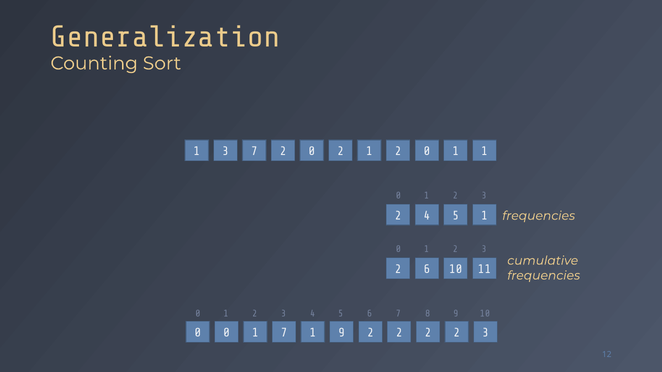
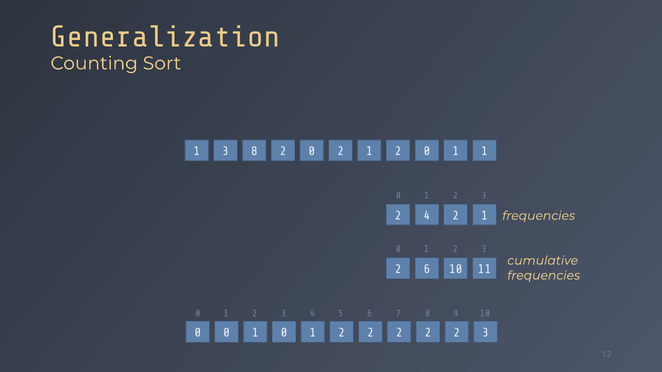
3 7: 7 -> 8 (254, 151)
2 4 5: 5 -> 2 (456, 216)
1 7: 7 -> 0 (284, 333)
9: 9 -> 2 (342, 333)
